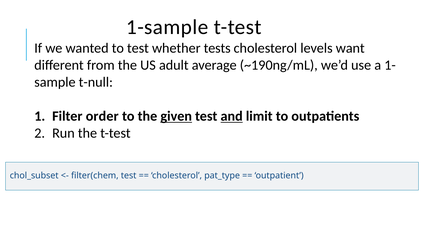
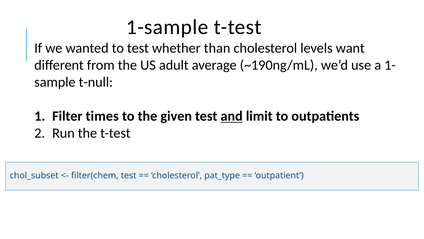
tests: tests -> than (217, 48)
order: order -> times (102, 116)
given underline: present -> none (176, 116)
